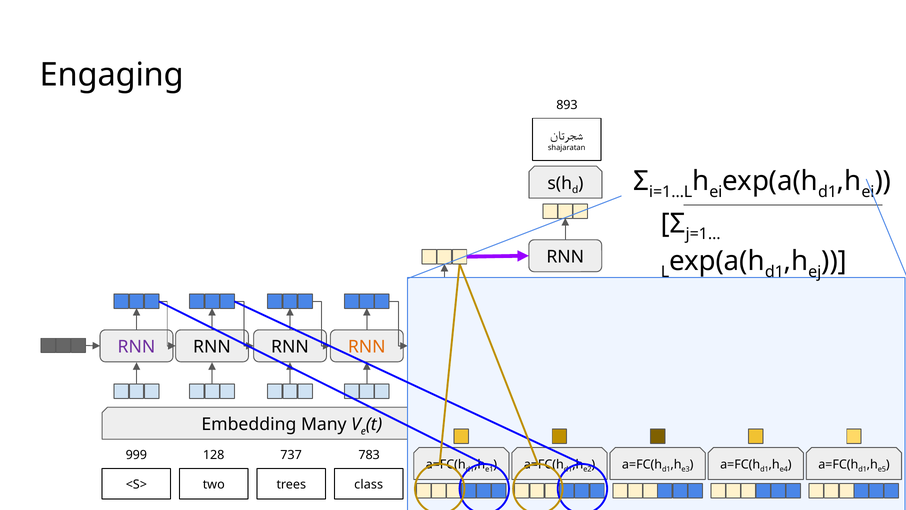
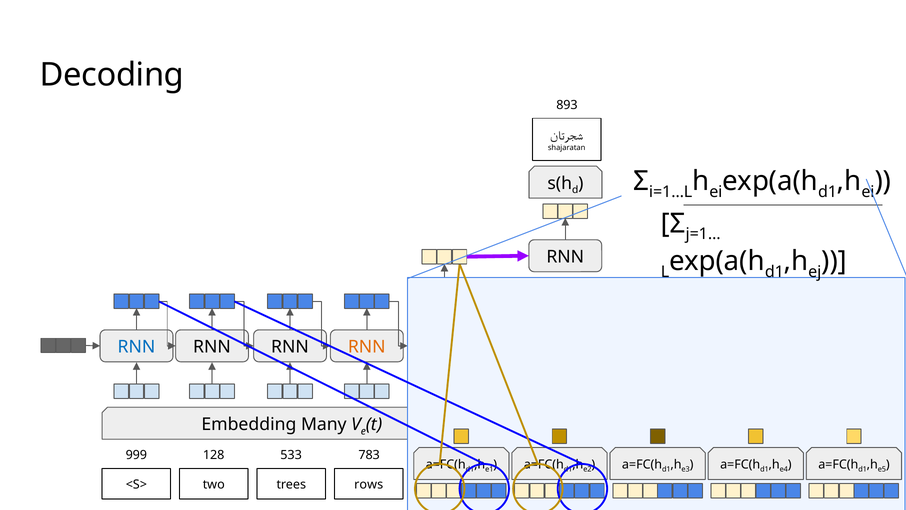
Engaging: Engaging -> Decoding (112, 75)
RNN colour: purple -> blue (136, 347)
737: 737 -> 533 (291, 455)
class: class -> rows (369, 484)
